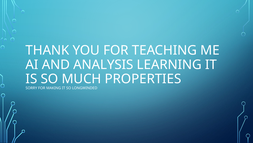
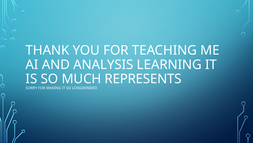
PROPERTIES: PROPERTIES -> REPRESENTS (143, 79)
